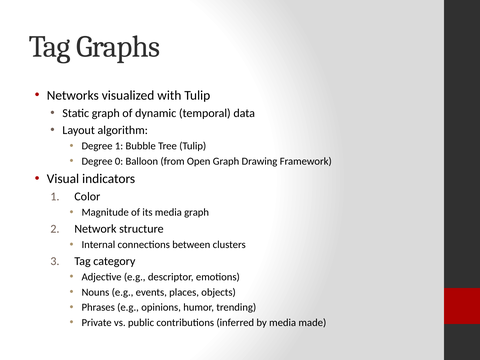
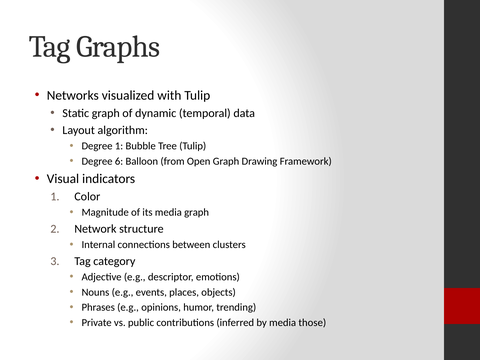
0: 0 -> 6 (119, 161)
made: made -> those (312, 323)
